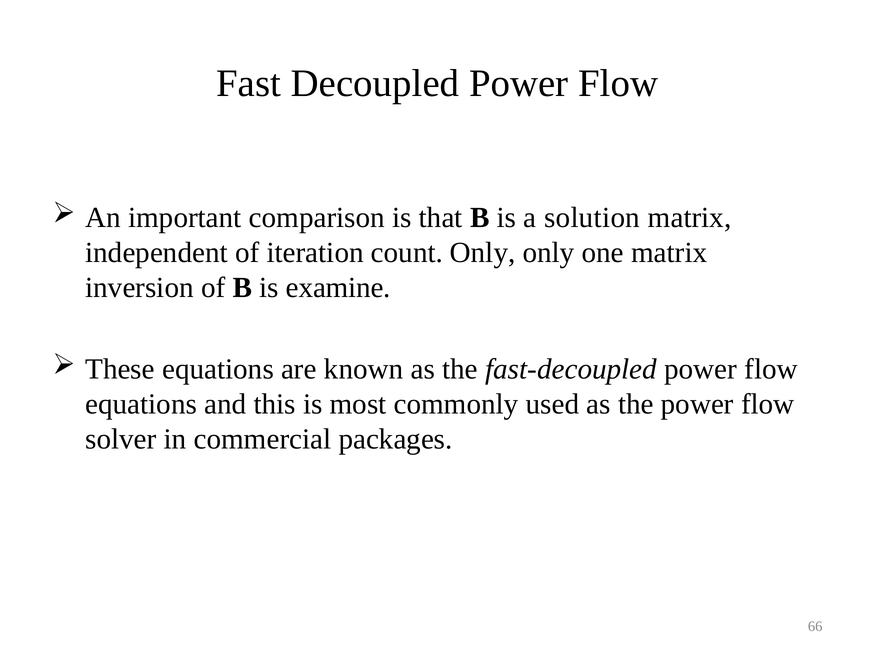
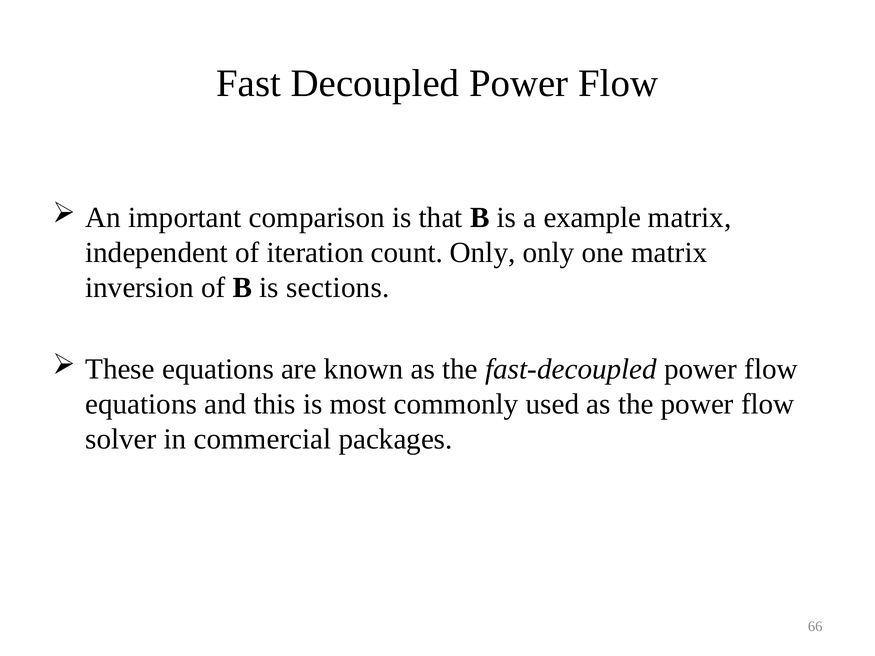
solution: solution -> example (592, 218)
examine: examine -> sections (338, 288)
